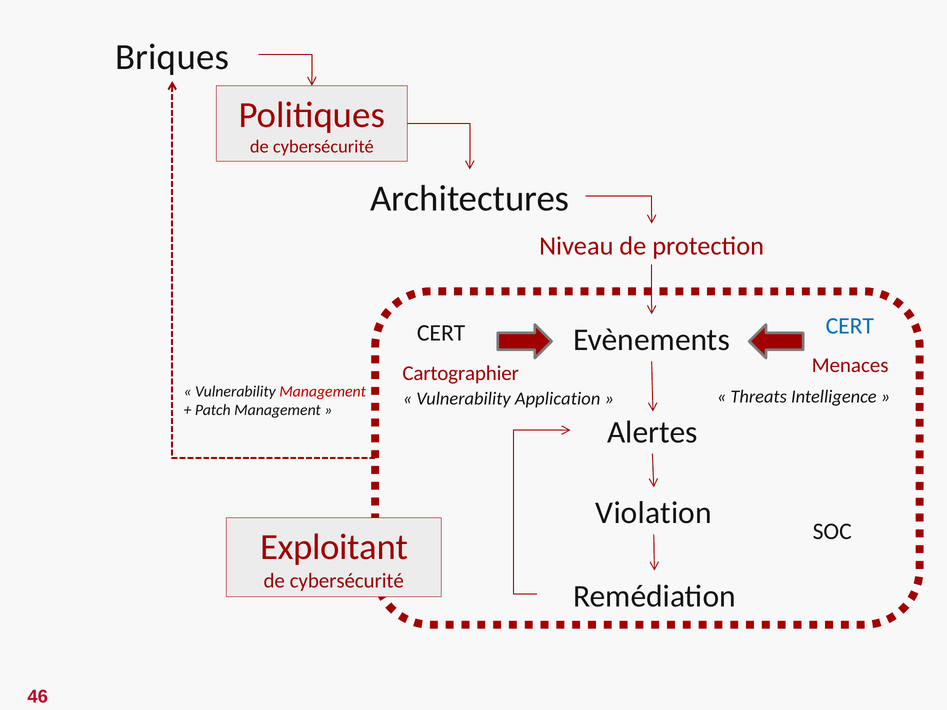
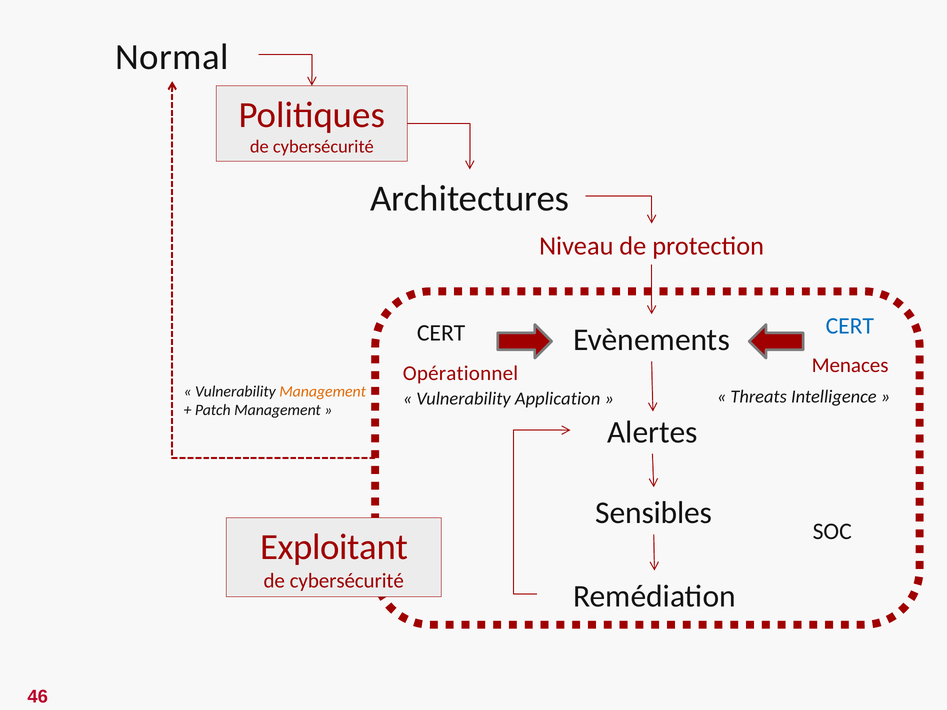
Briques: Briques -> Normal (172, 57)
Cartographier: Cartographier -> Opérationnel (460, 374)
Management colour: red -> orange (323, 391)
Violation: Violation -> Sensibles (654, 513)
